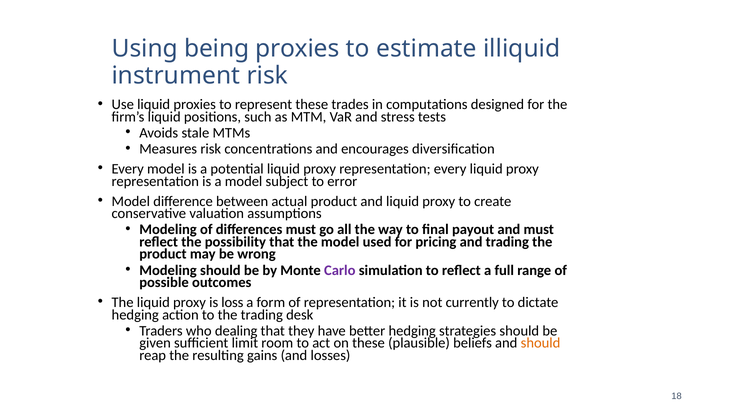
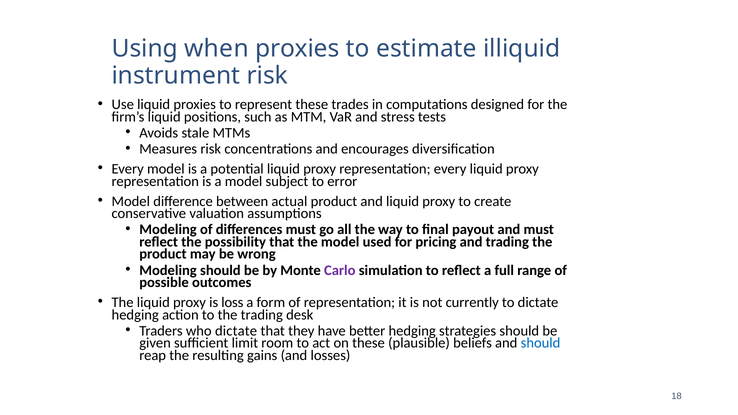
being: being -> when (217, 49)
who dealing: dealing -> dictate (236, 331)
should colour: orange -> blue (541, 343)
